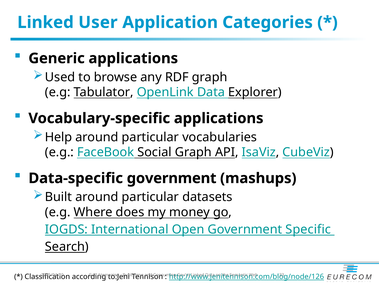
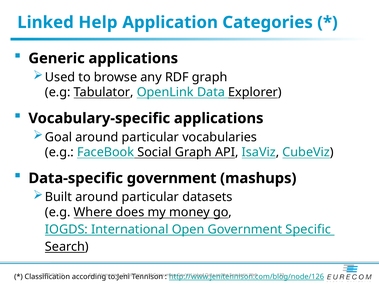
User: User -> Help (98, 22)
Help: Help -> Goal (59, 137)
